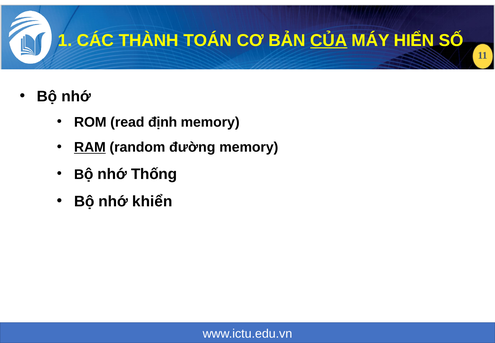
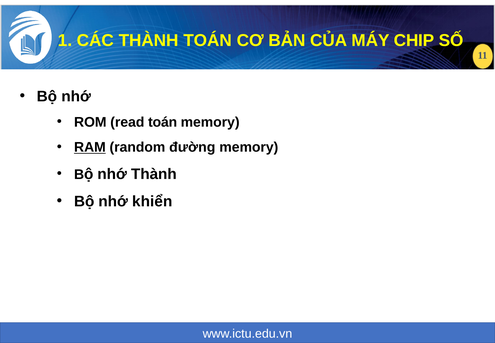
CỦA underline: present -> none (329, 40)
HIỂN: HIỂN -> CHIP (414, 40)
read định: định -> toán (163, 122)
nhớ Thống: Thống -> Thành (154, 174)
